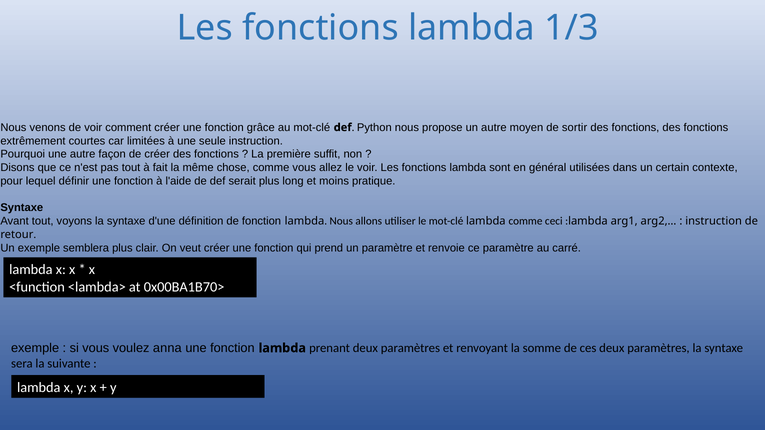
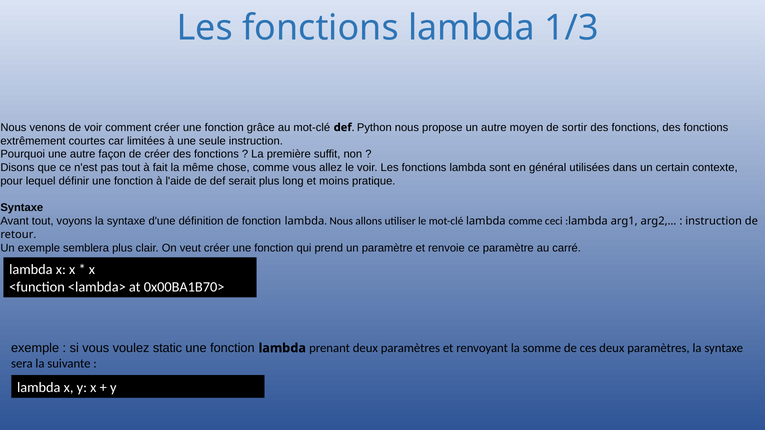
anna: anna -> static (167, 348)
